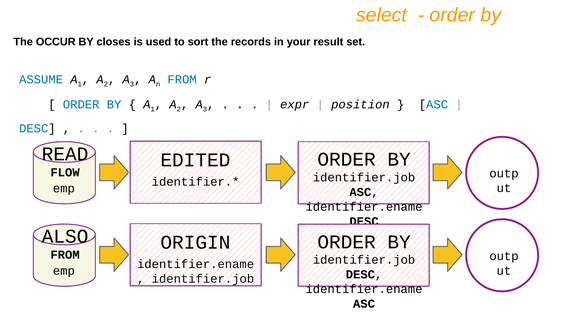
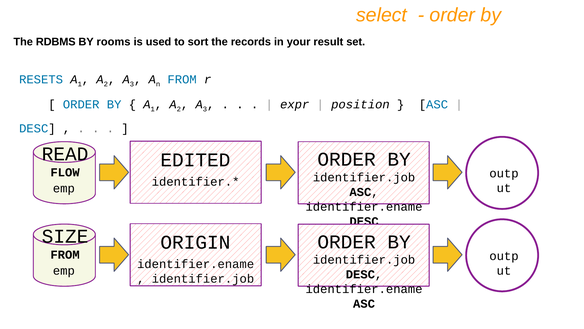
OCCUR: OCCUR -> RDBMS (56, 42)
closes: closes -> rooms (114, 42)
ASSUME: ASSUME -> RESETS (41, 79)
ALSO: ALSO -> SIZE (65, 236)
